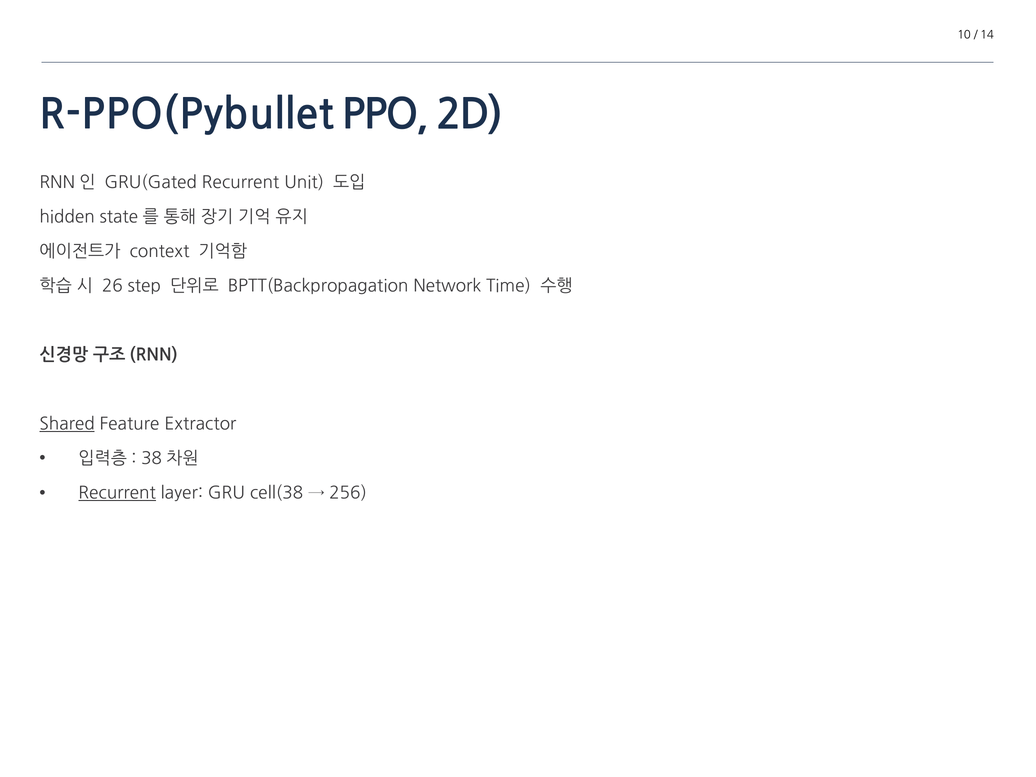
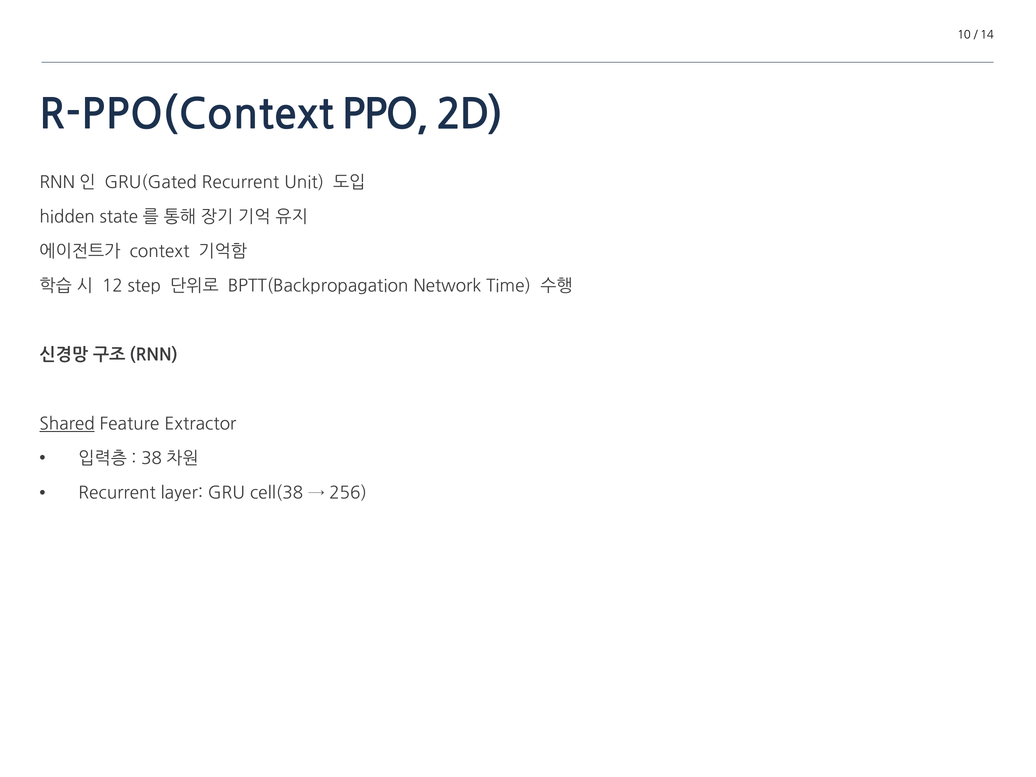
R-PPO(Pybullet: R-PPO(Pybullet -> R-PPO(Context (187, 115)
26: 26 -> 12 (112, 286)
Recurrent underline: present -> none (117, 493)
